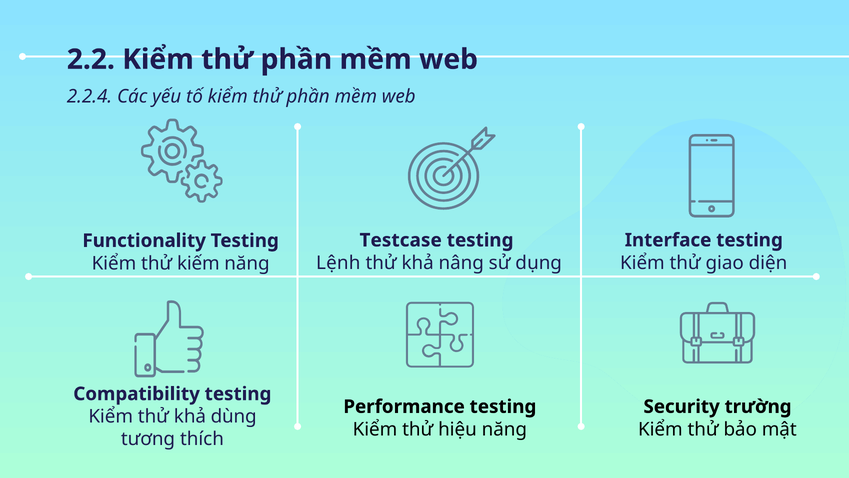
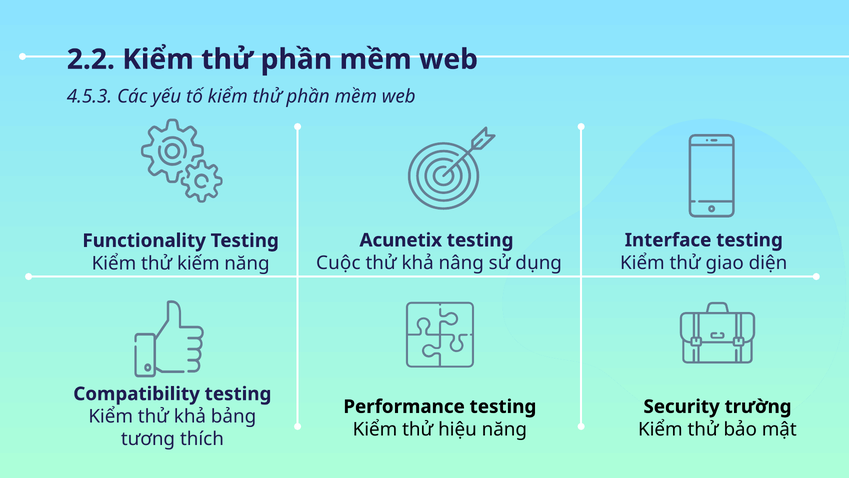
2.2.4: 2.2.4 -> 4.5.3 (89, 97)
Testcase: Testcase -> Acunetix (401, 240)
Lệnh: Lệnh -> Cuộc (338, 263)
dùng: dùng -> bảng (234, 416)
